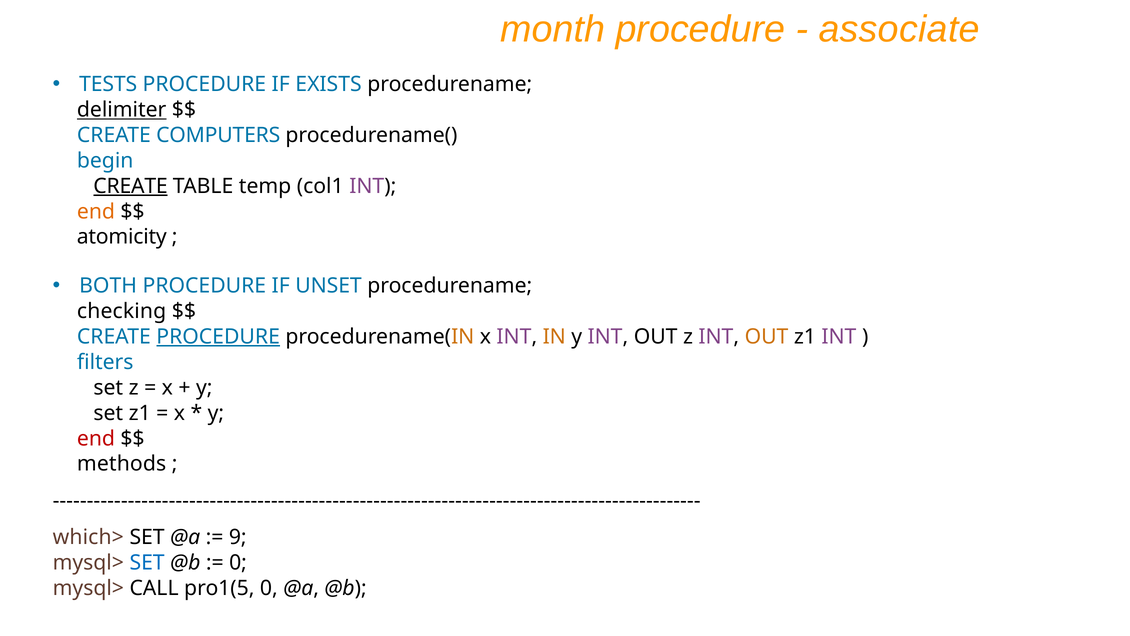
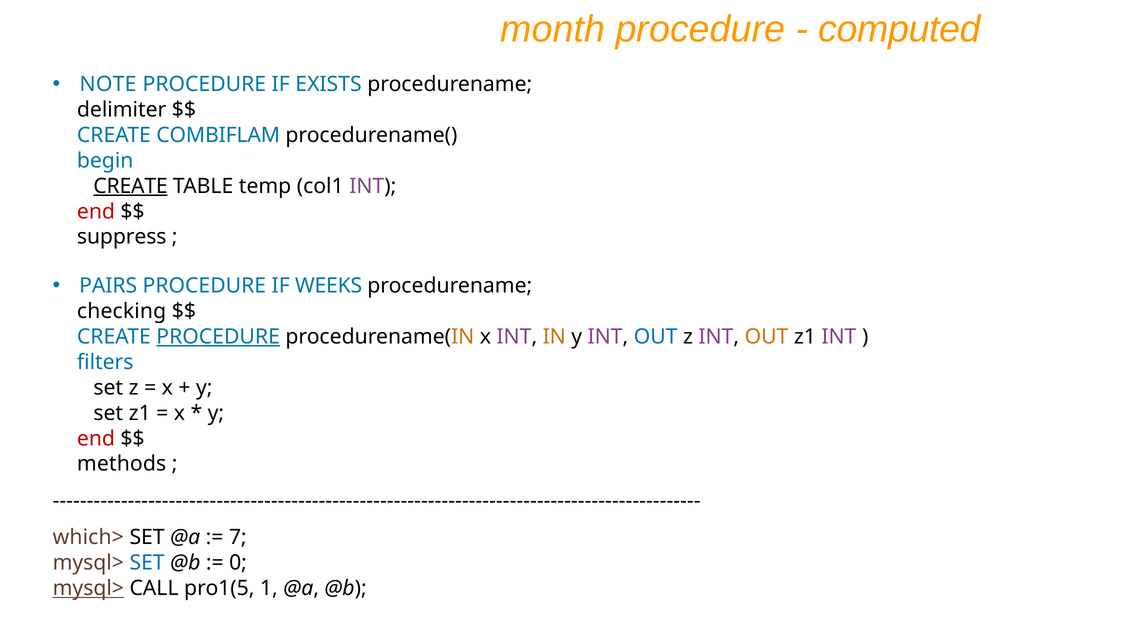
associate: associate -> computed (899, 29)
TESTS: TESTS -> NOTE (108, 84)
delimiter underline: present -> none (122, 110)
COMPUTERS: COMPUTERS -> COMBIFLAM (218, 135)
end colour: orange -> red (96, 211)
atomicity: atomicity -> suppress (122, 237)
BOTH: BOTH -> PAIRS (108, 286)
UNSET: UNSET -> WEEKS (329, 286)
OUT colour: black -> blue (656, 337)
9: 9 -> 7 (238, 537)
mysql> underline: none -> present (88, 588)
pro1(5 0: 0 -> 1 (269, 588)
